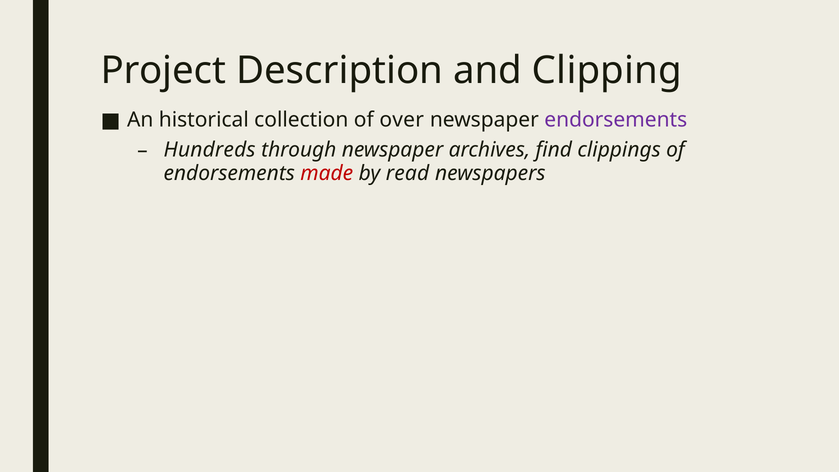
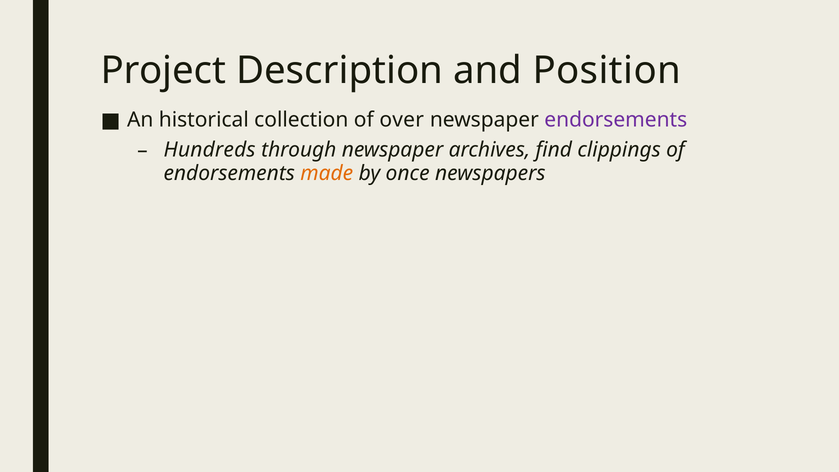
Clipping: Clipping -> Position (607, 71)
made colour: red -> orange (327, 173)
read: read -> once (408, 173)
